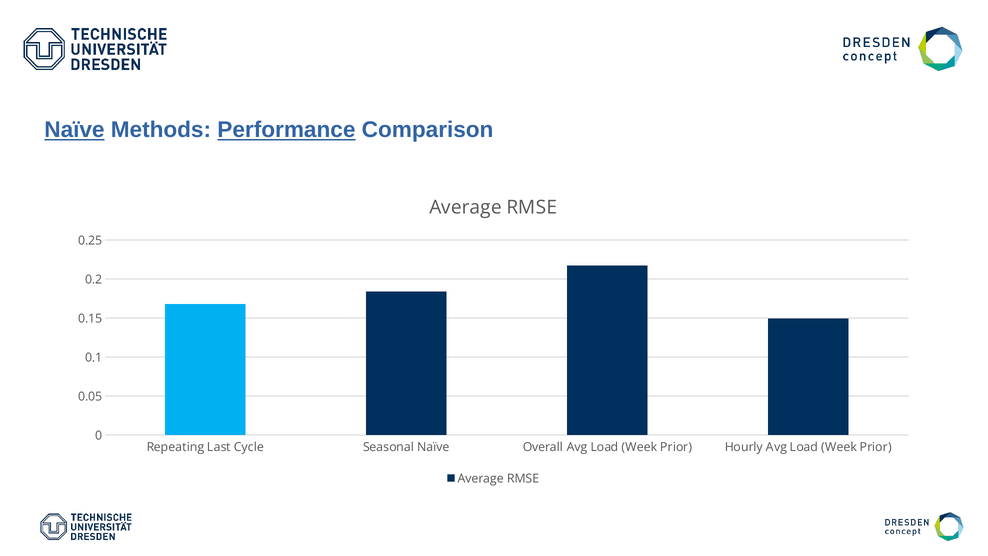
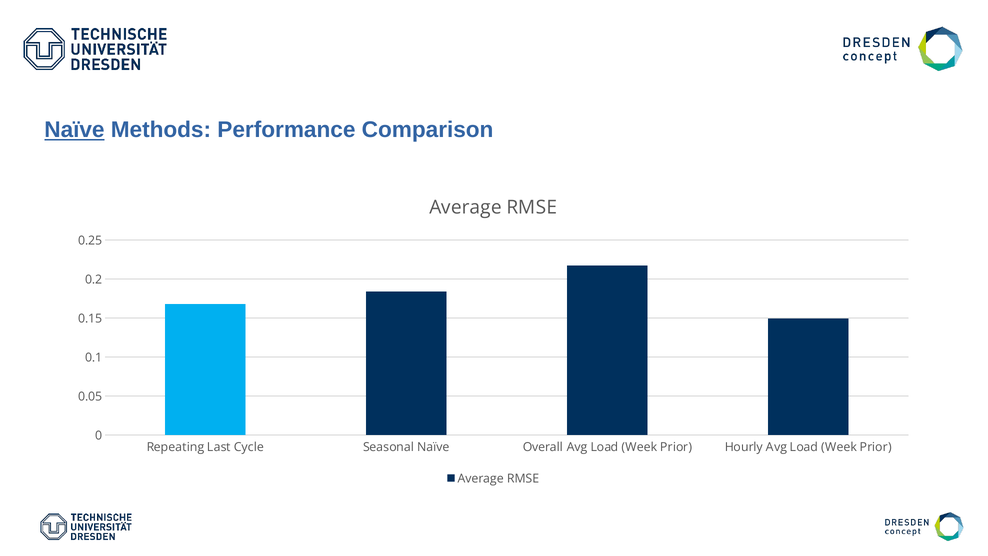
Performance underline: present -> none (286, 130)
